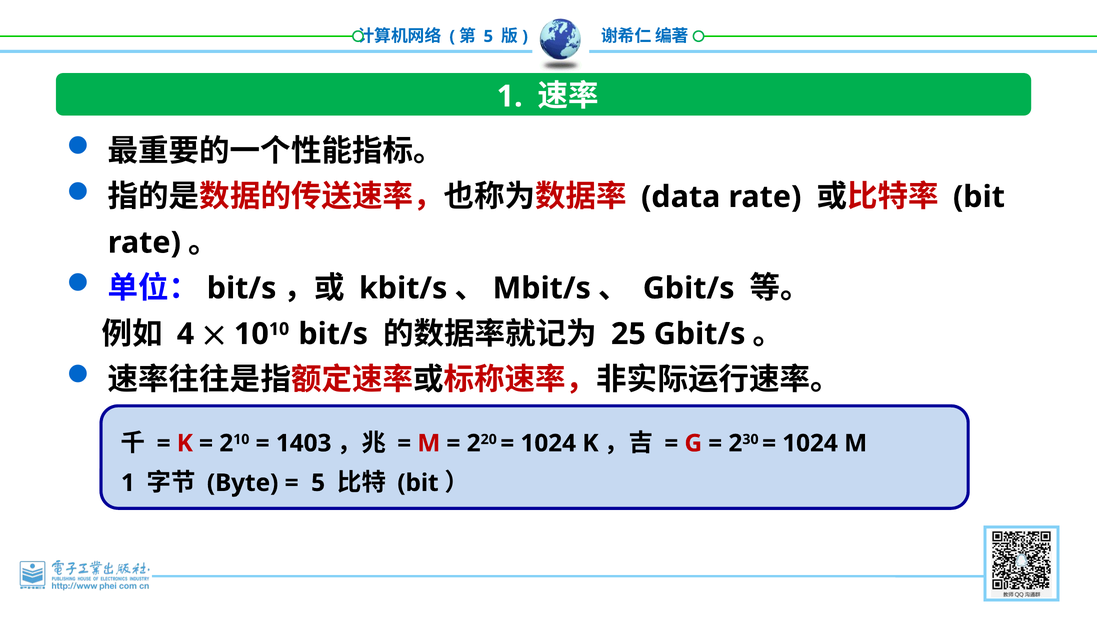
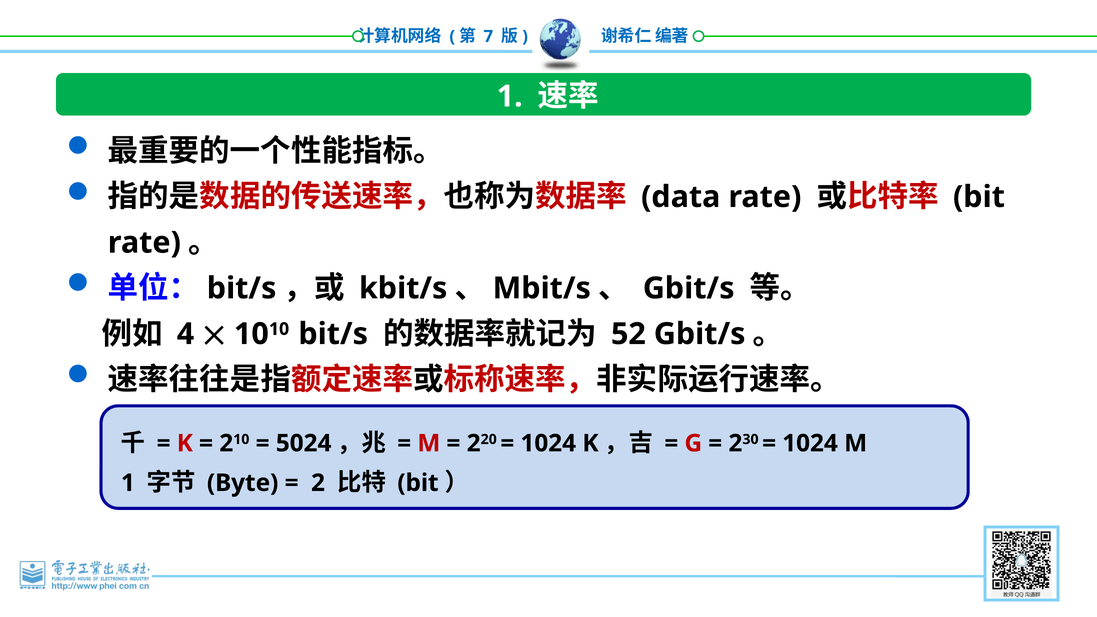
5: 5 -> 7 (488, 36)
25: 25 -> 52 (628, 334)
1403: 1403 -> 5024 (304, 443)
5: 5 -> 2 (318, 483)
